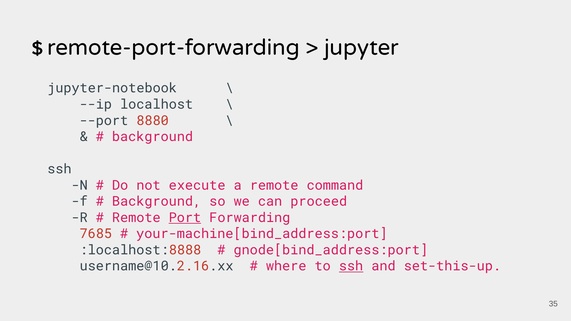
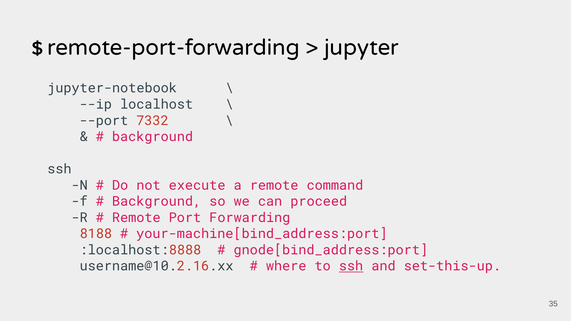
8880: 8880 -> 7332 (153, 121)
Port underline: present -> none (185, 218)
7685: 7685 -> 8188 (96, 234)
